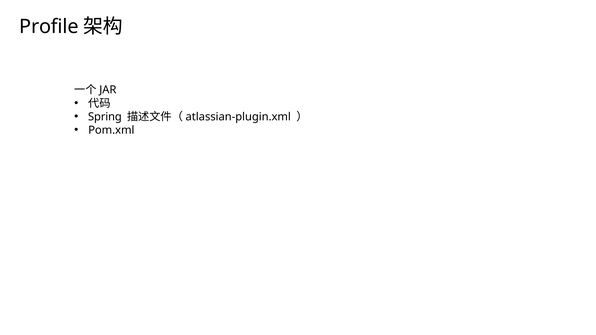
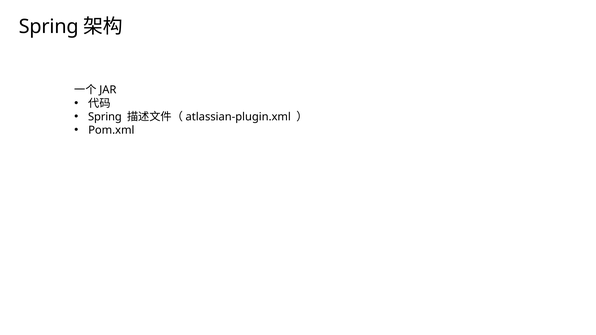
Profile: Profile -> Spring (49, 27)
